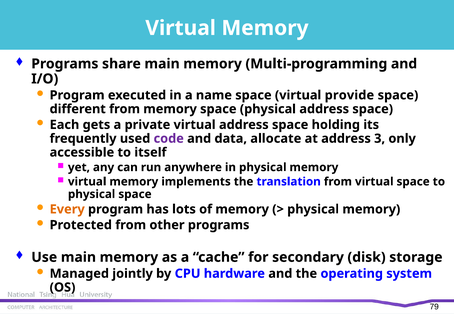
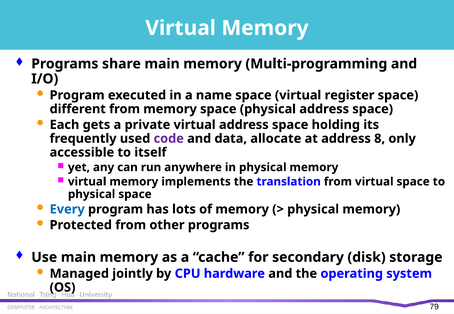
provide: provide -> register (350, 95)
3: 3 -> 8 (380, 139)
Every colour: orange -> blue (67, 209)
